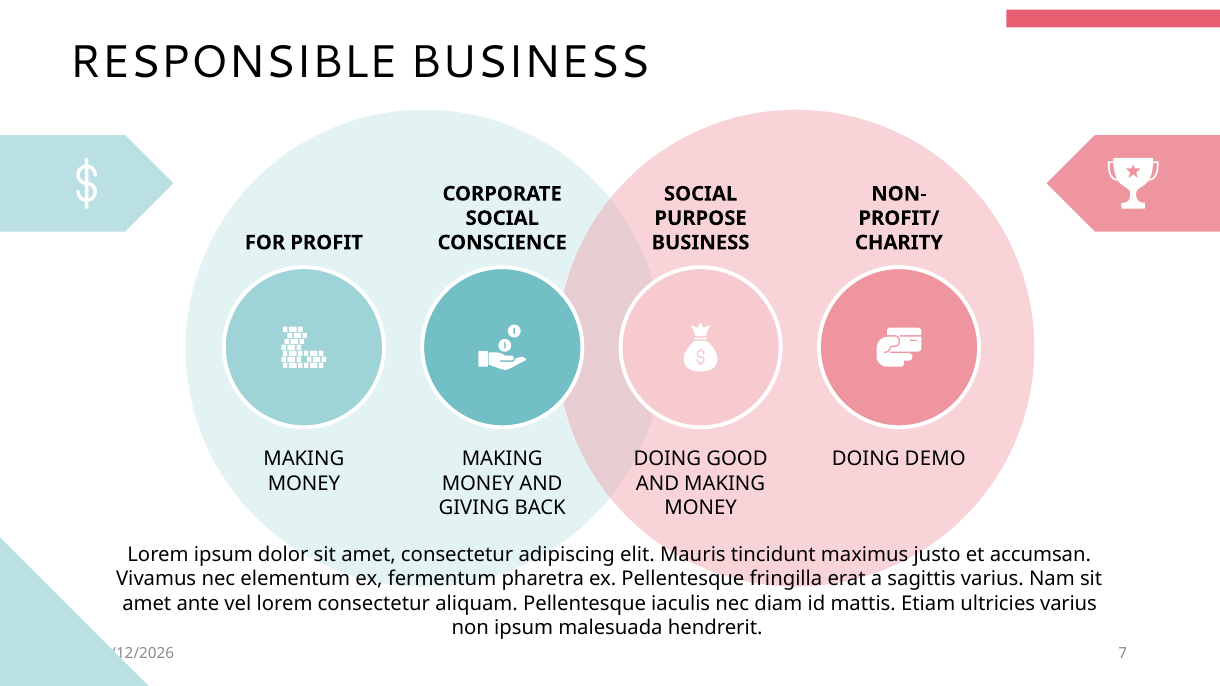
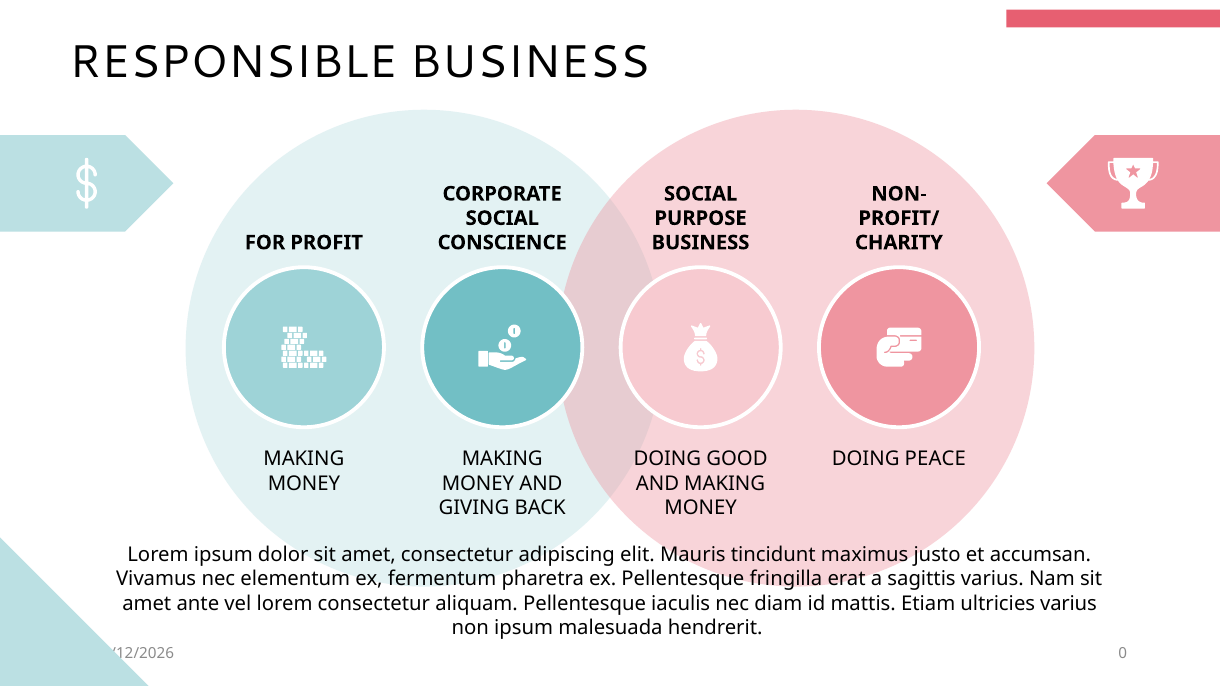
DEMO: DEMO -> PEACE (935, 459)
7: 7 -> 0 (1123, 654)
